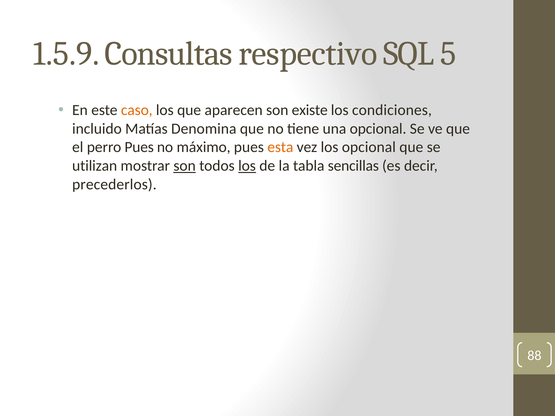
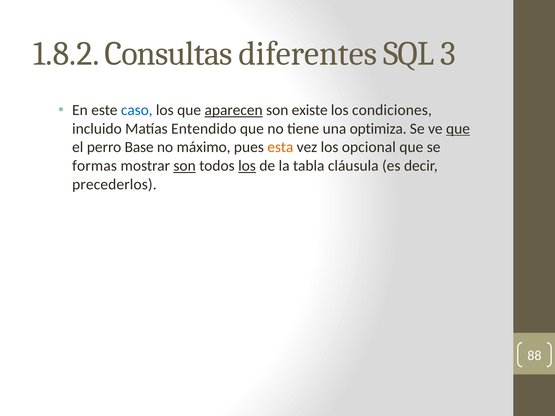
1.5.9: 1.5.9 -> 1.8.2 (66, 54)
respectivo: respectivo -> diferentes (308, 54)
5: 5 -> 3 (448, 54)
caso colour: orange -> blue (137, 110)
aparecen underline: none -> present (234, 110)
Denomina: Denomina -> Entendido (204, 129)
una opcional: opcional -> optimiza (378, 129)
que underline: none -> present (458, 129)
perro Pues: Pues -> Base (139, 147)
utilizan: utilizan -> formas (95, 166)
sencillas: sencillas -> cláusula (353, 166)
